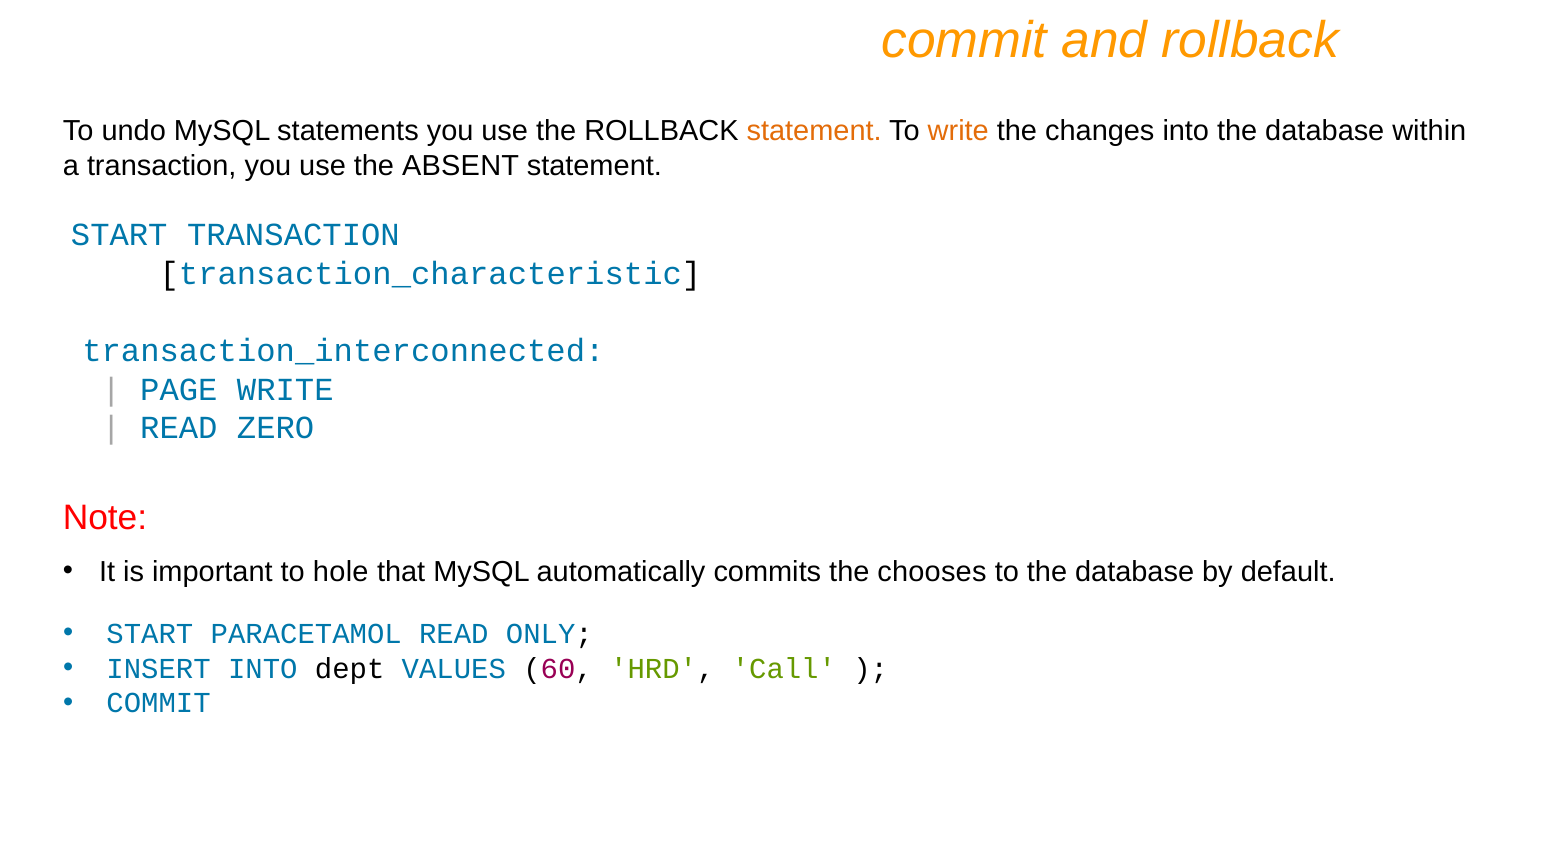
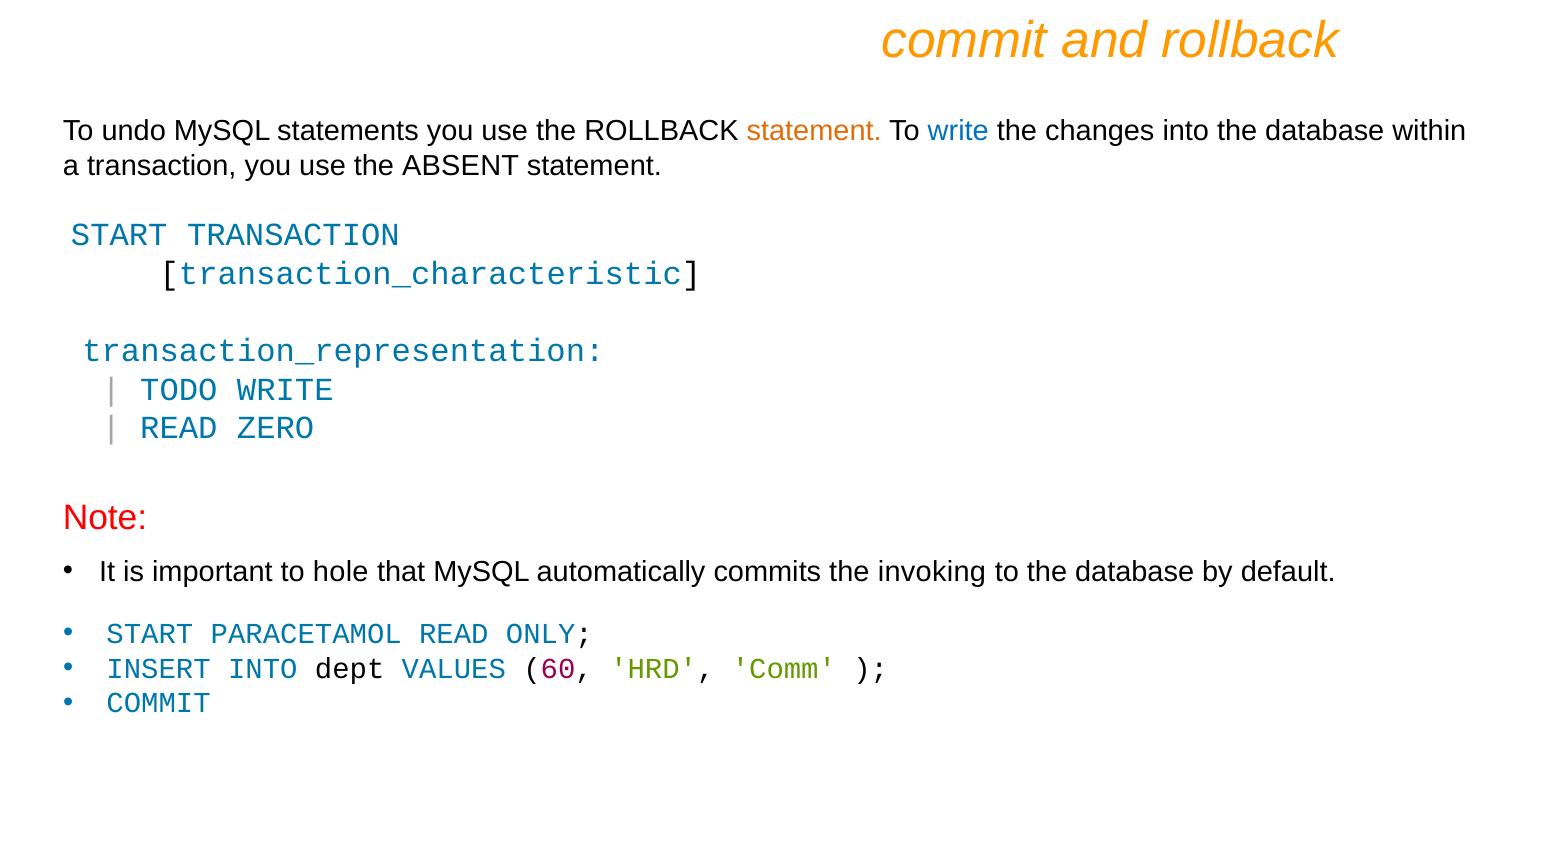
write colour: orange -> blue (958, 131)
transaction_interconnected: transaction_interconnected -> transaction_representation (343, 351)
PAGE: PAGE -> TODO (179, 390)
chooses: chooses -> invoking (932, 572)
Call: Call -> Comm (784, 669)
